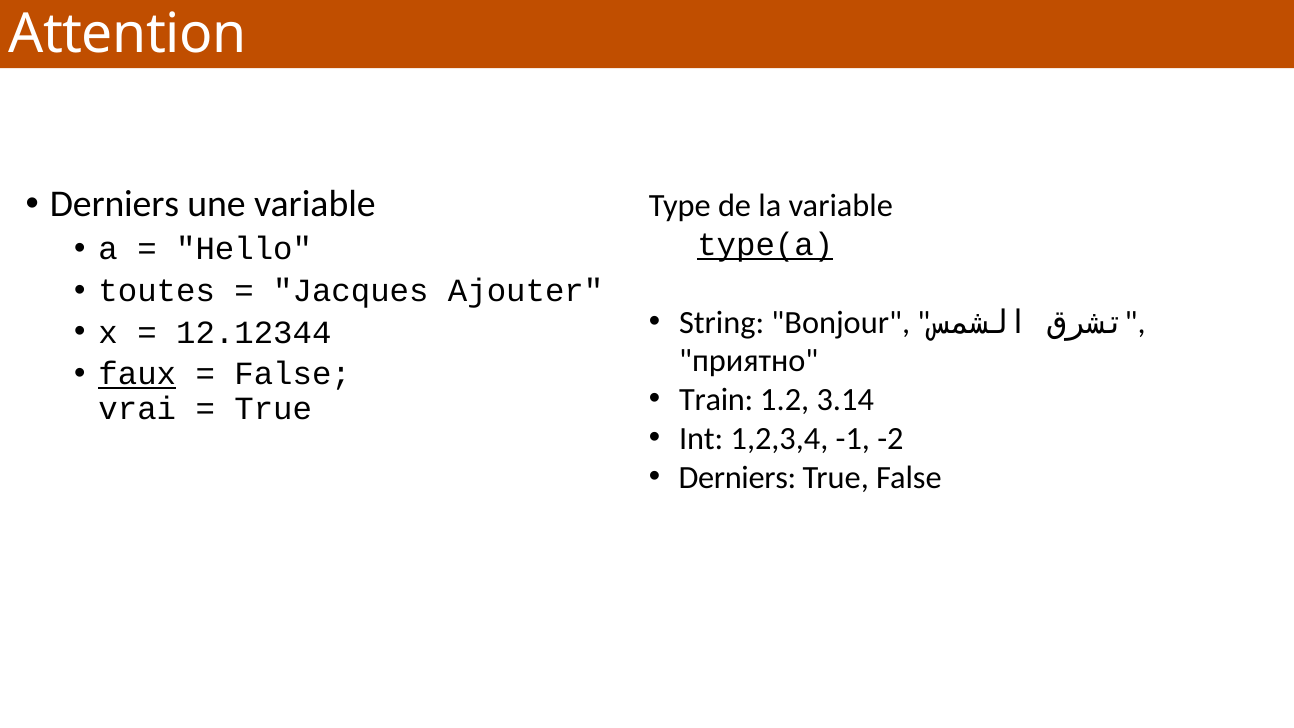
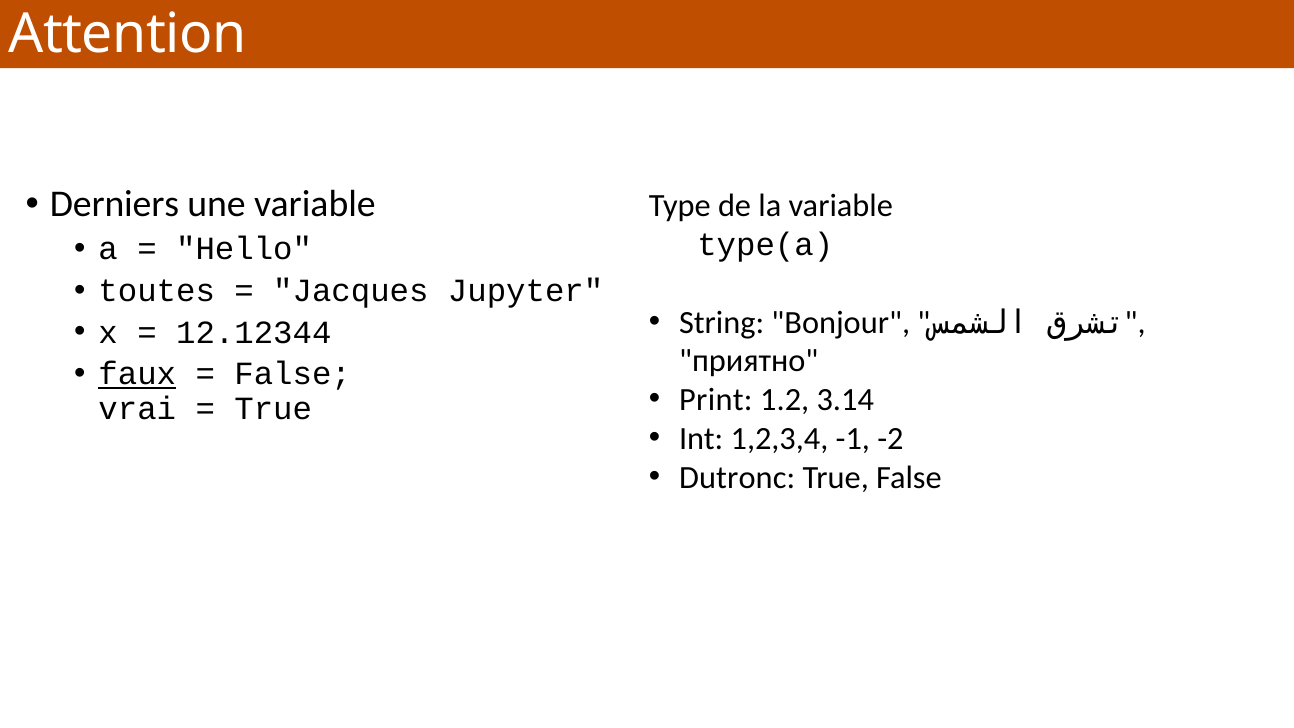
type(a underline: present -> none (765, 245)
Ajouter: Ajouter -> Jupyter (526, 291)
Train: Train -> Print (716, 400)
Derniers: Derniers -> Dutronc (737, 478)
